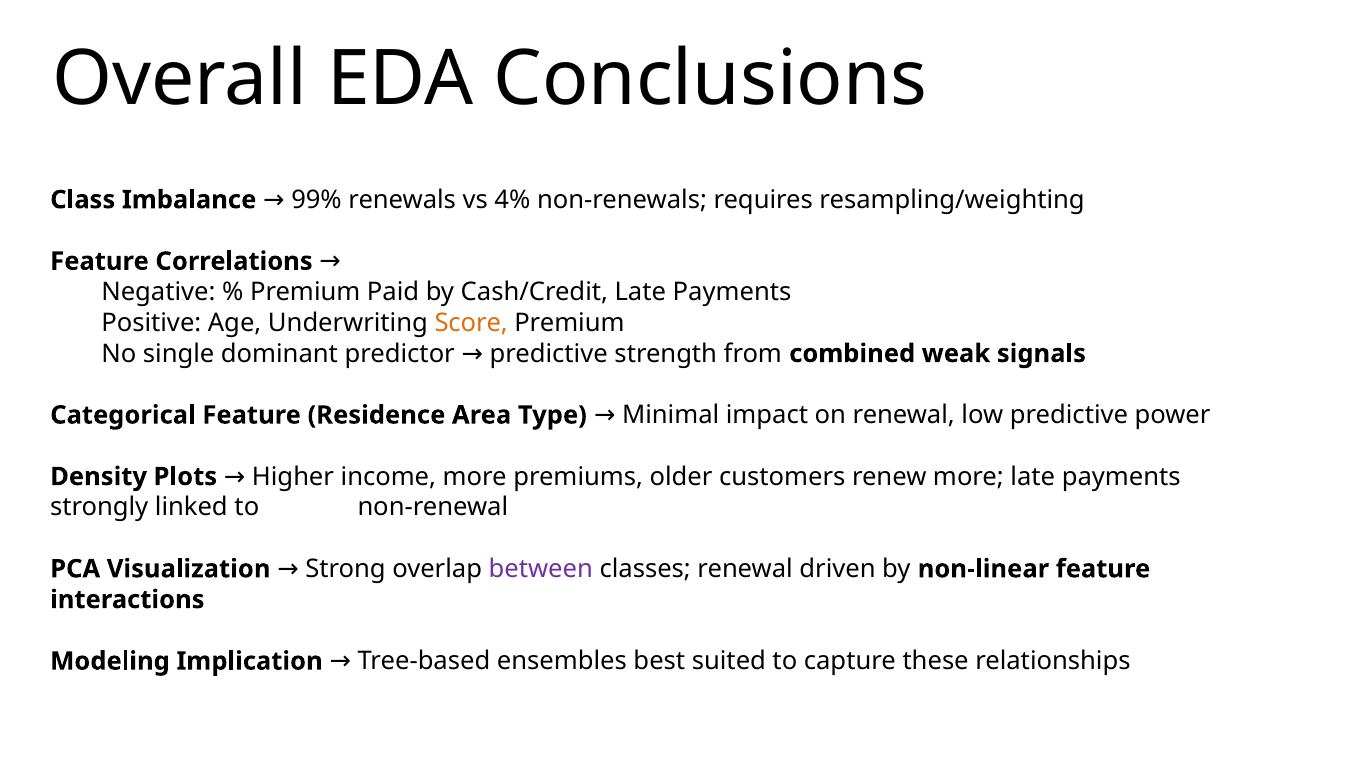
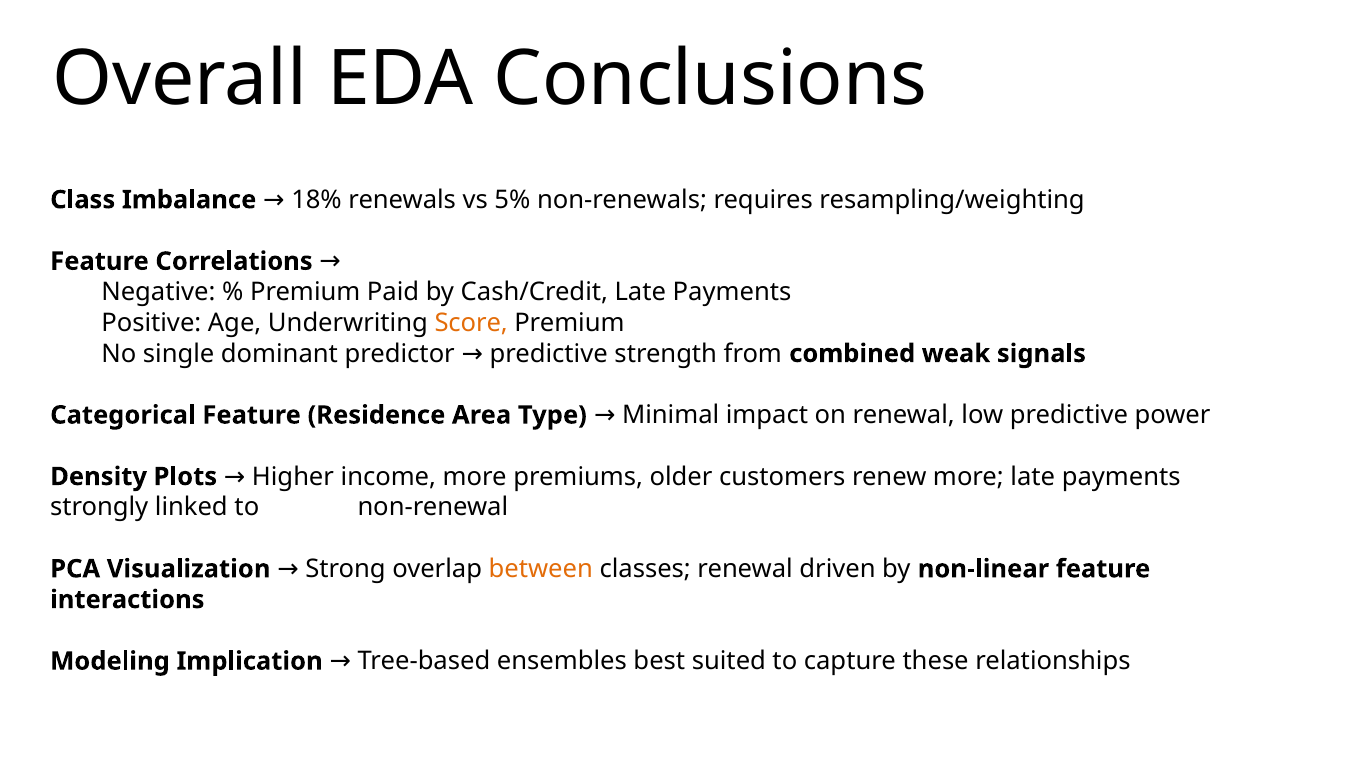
99%: 99% -> 18% (317, 200)
4%: 4% -> 5% (512, 200)
between colour: purple -> orange (541, 568)
